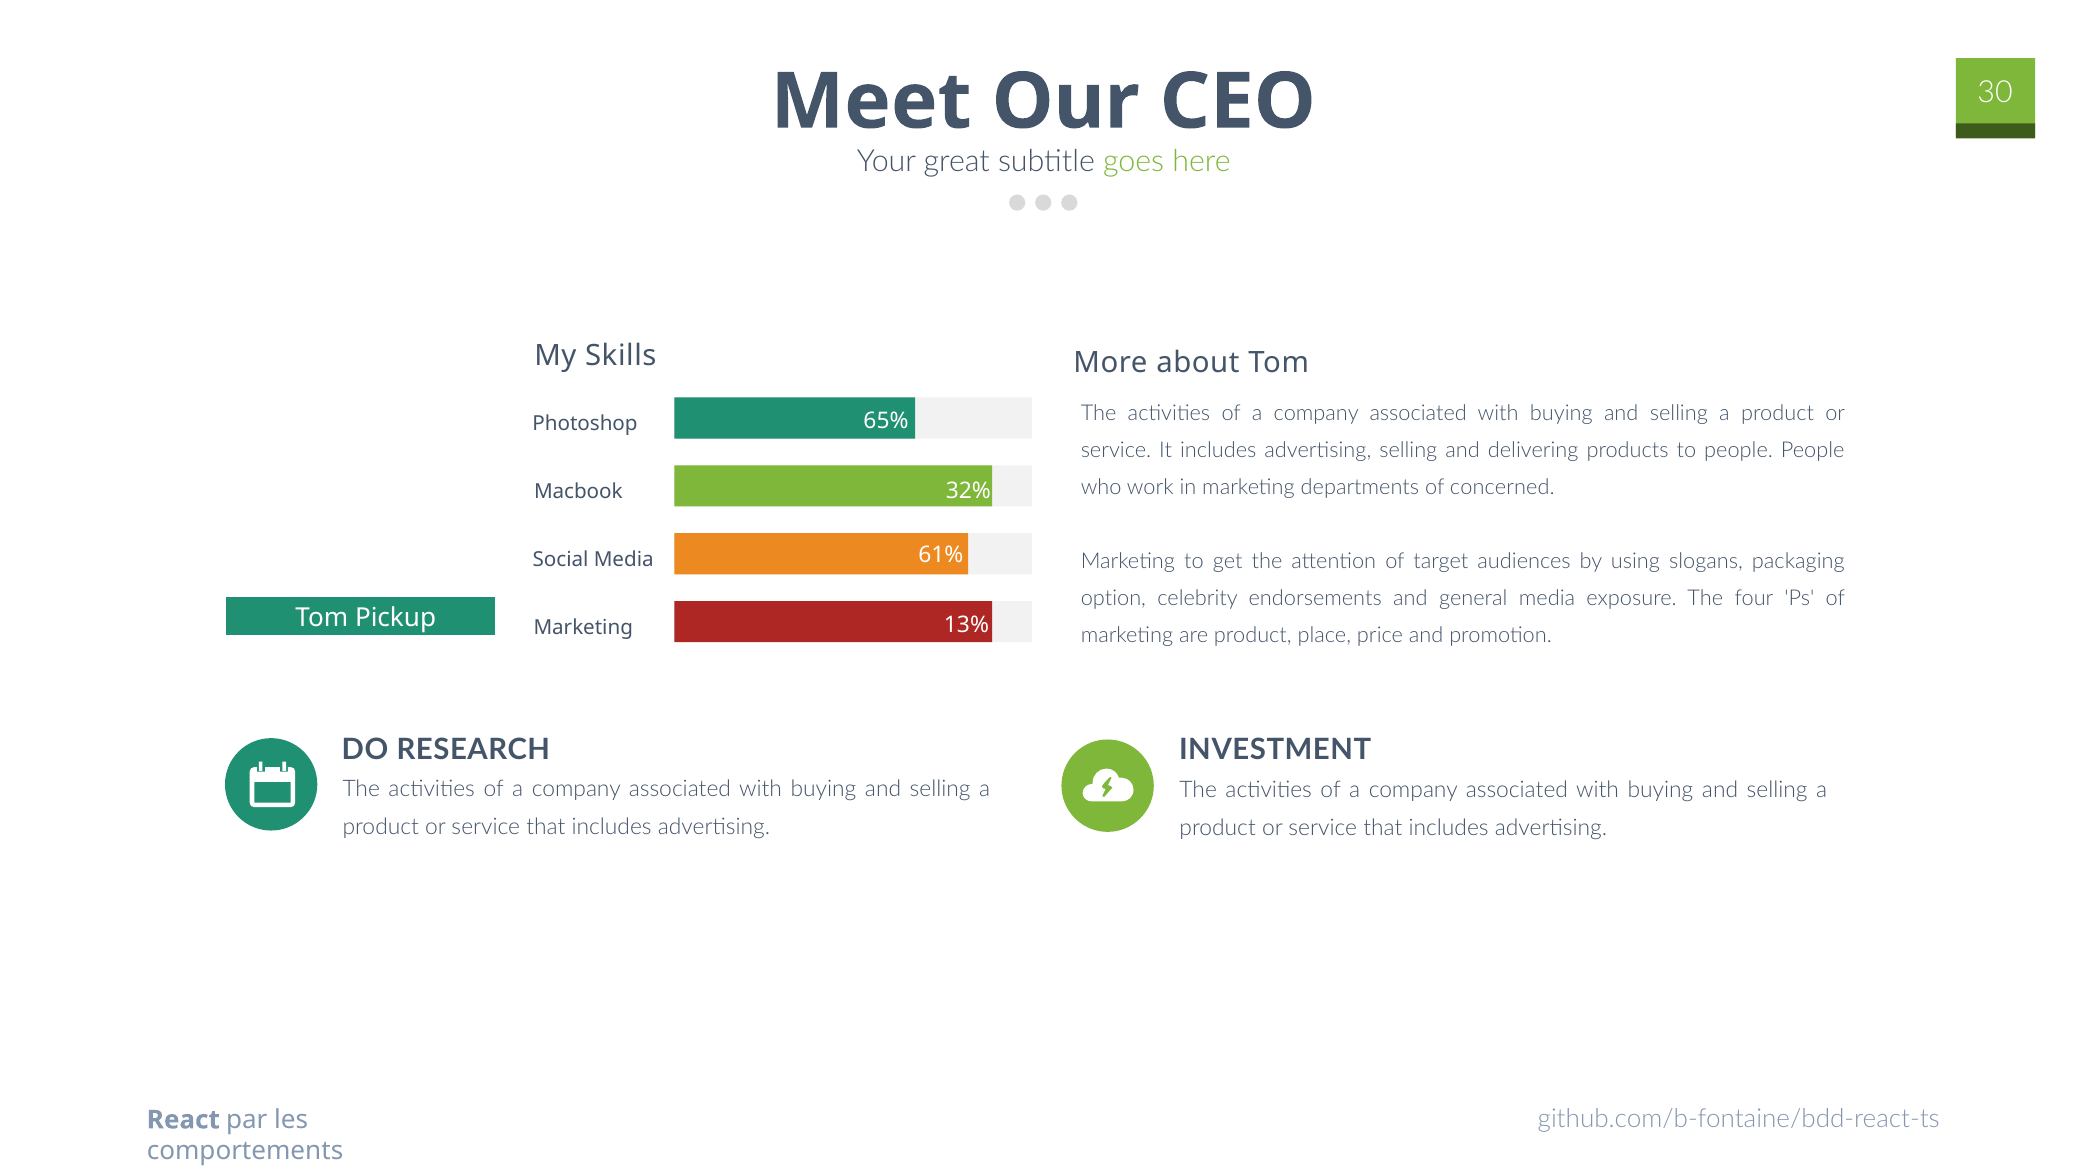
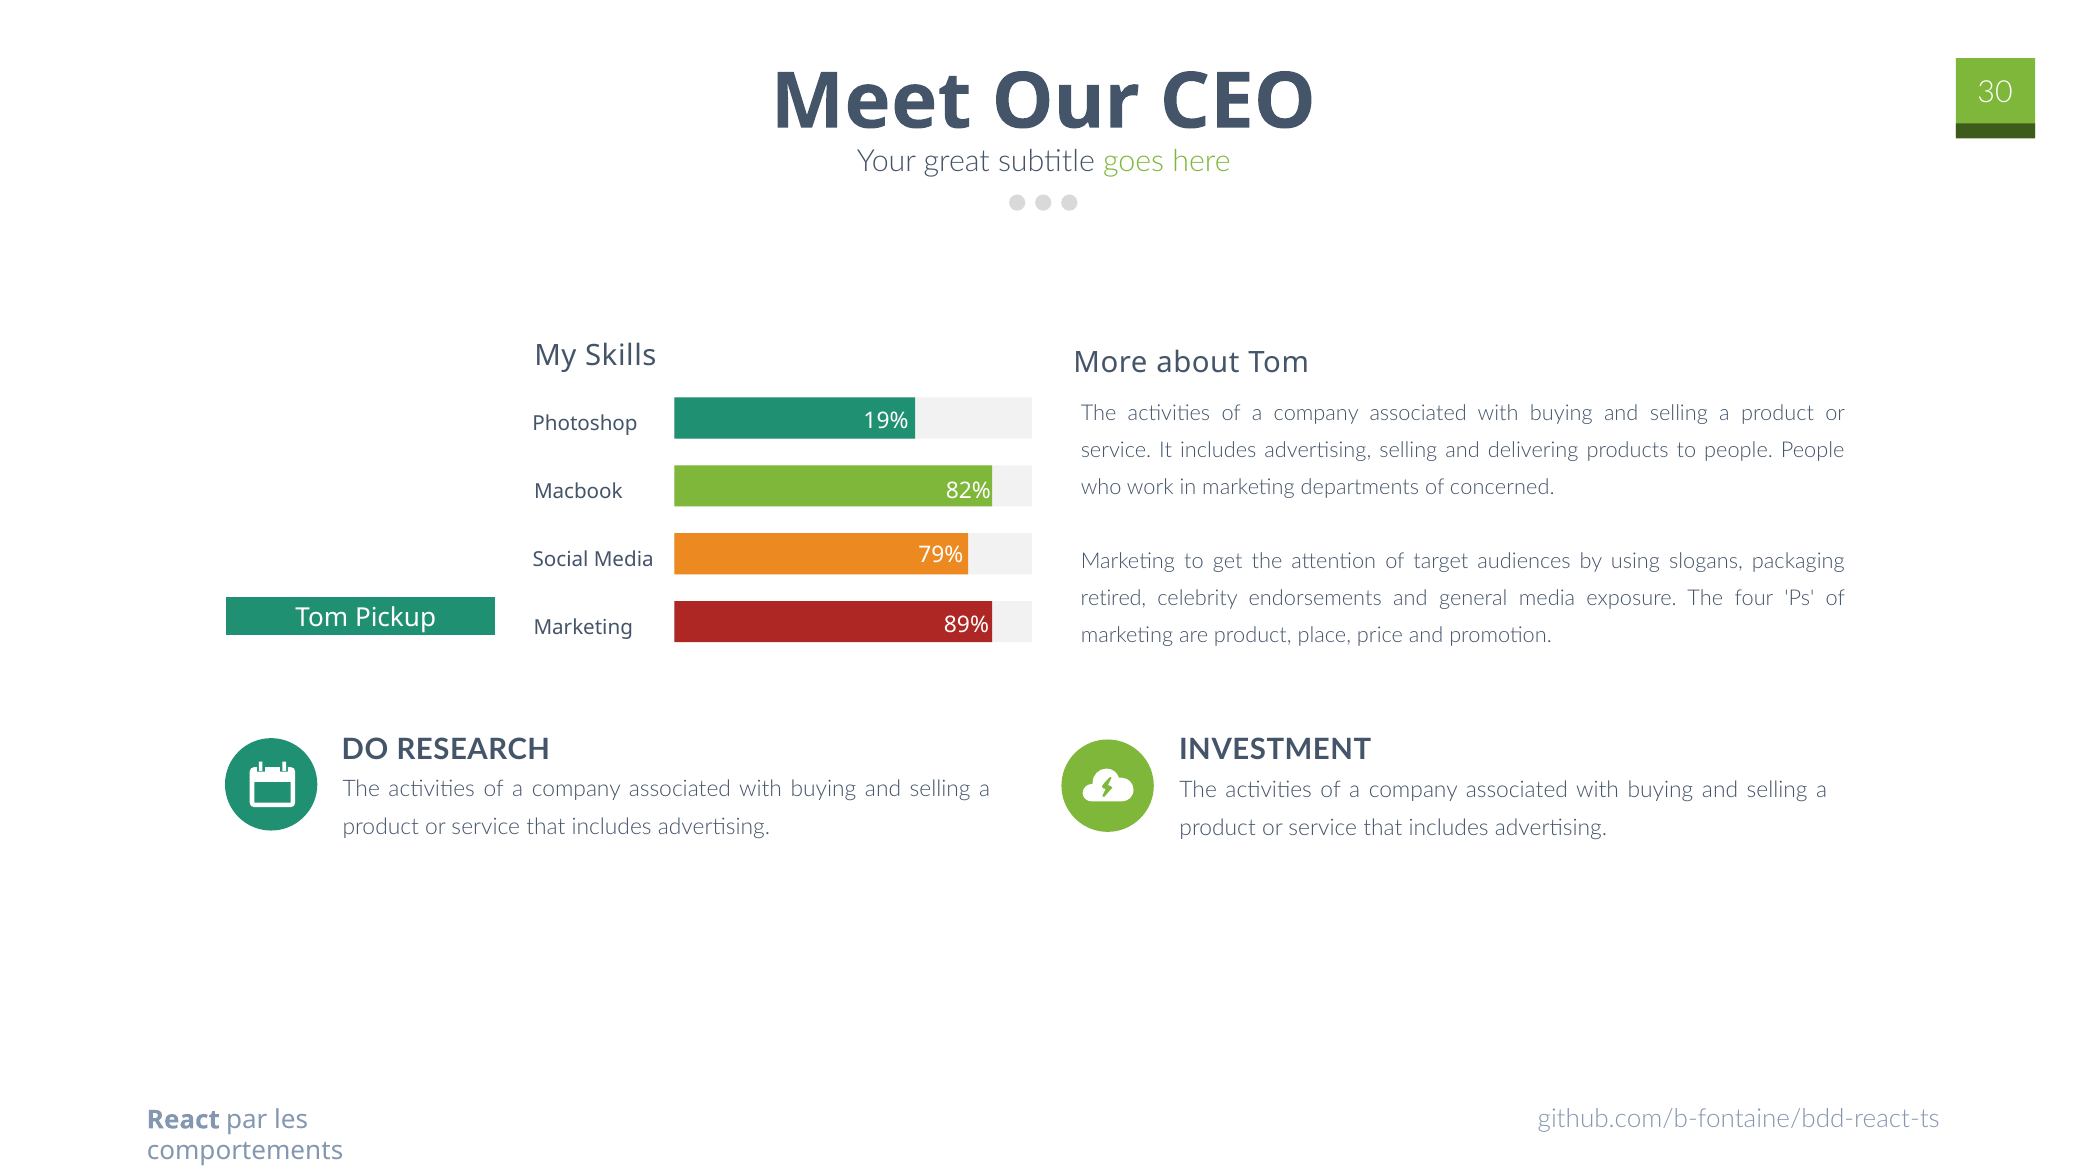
65%: 65% -> 19% (886, 421)
32%: 32% -> 82% (968, 491)
61%: 61% -> 79% (941, 555)
option: option -> retired (1113, 598)
13%: 13% -> 89% (966, 624)
